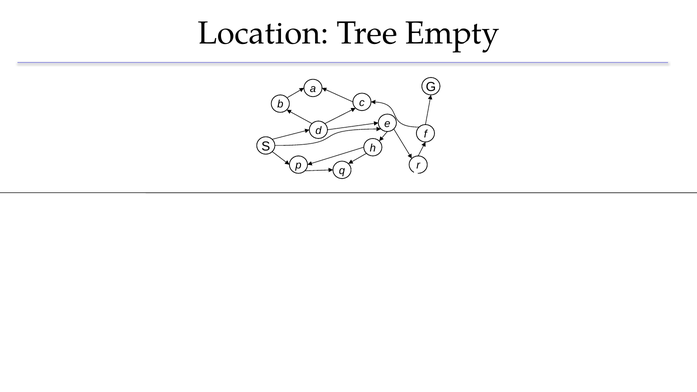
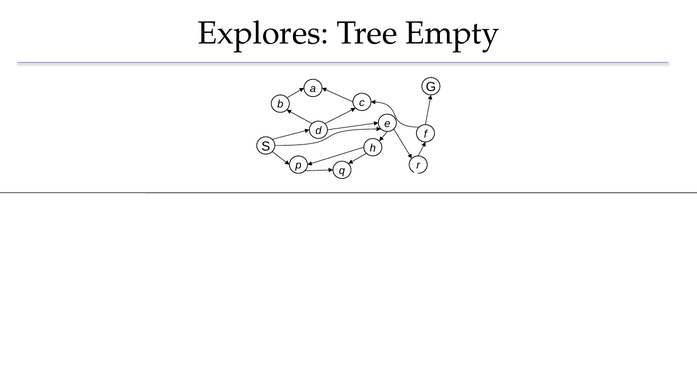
Location: Location -> Explores (263, 33)
